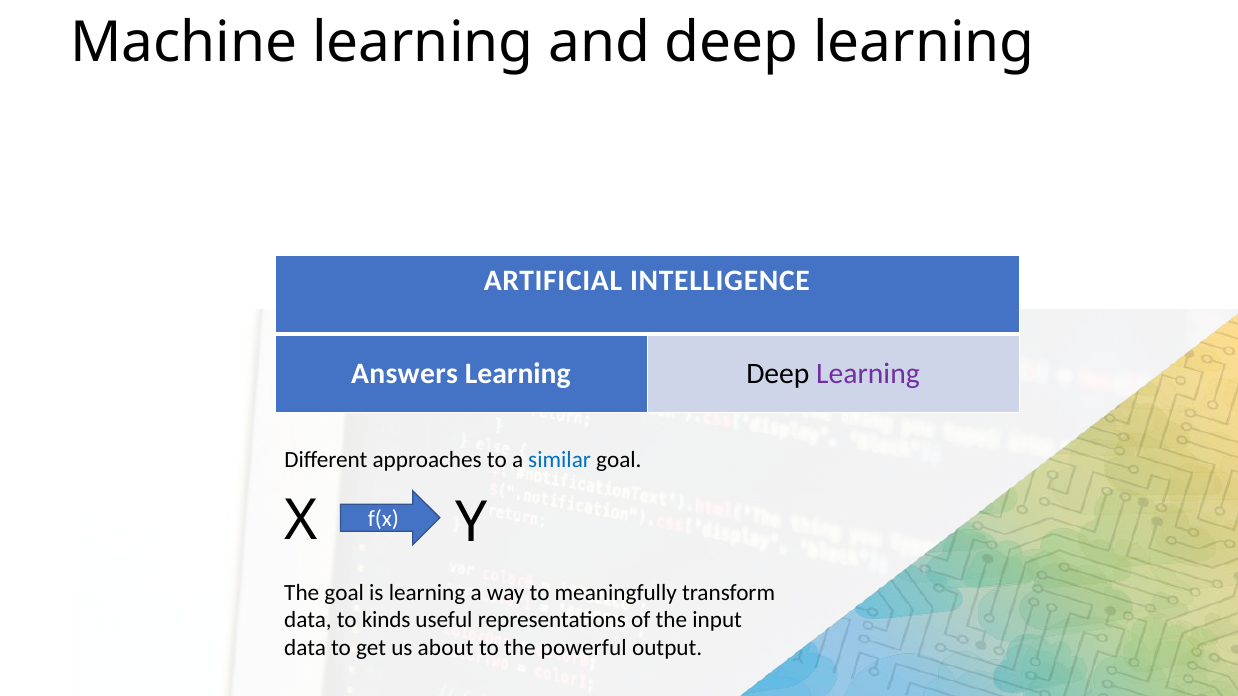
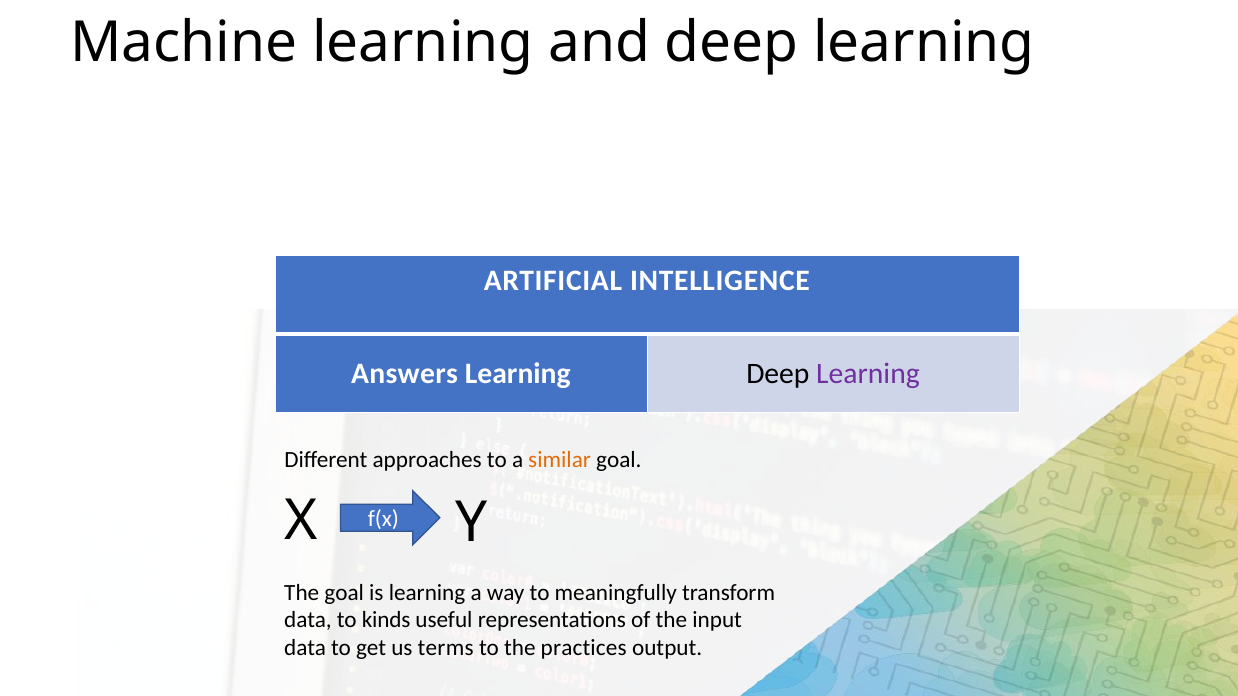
similar colour: blue -> orange (560, 461)
about: about -> terms (446, 648)
powerful: powerful -> practices (584, 648)
